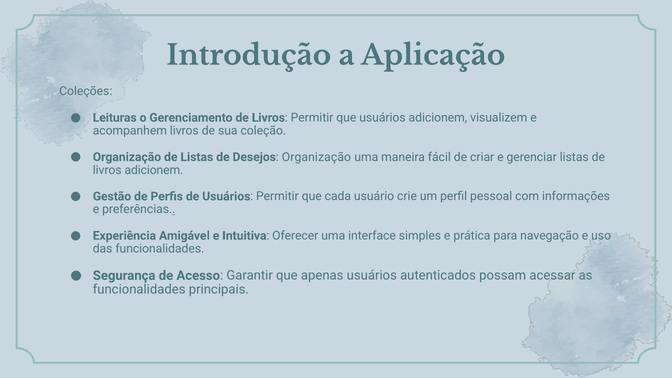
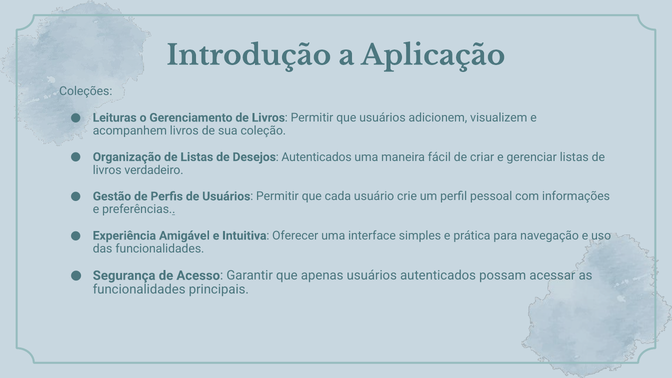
Desejos Organização: Organização -> Autenticados (317, 157)
livros adicionem: adicionem -> verdadeiro (154, 170)
